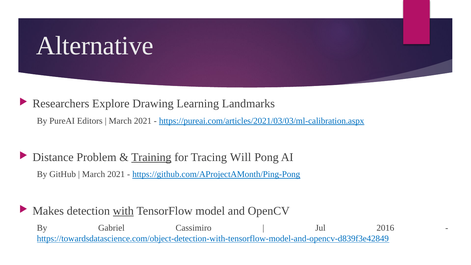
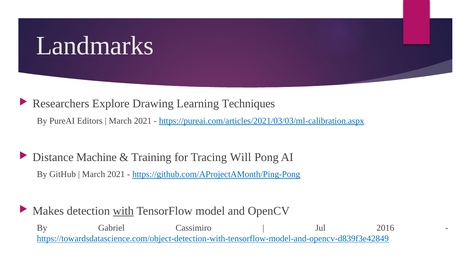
Alternative: Alternative -> Landmarks (95, 46)
Landmarks: Landmarks -> Techniques (248, 104)
Problem: Problem -> Machine (97, 157)
Training underline: present -> none (151, 157)
